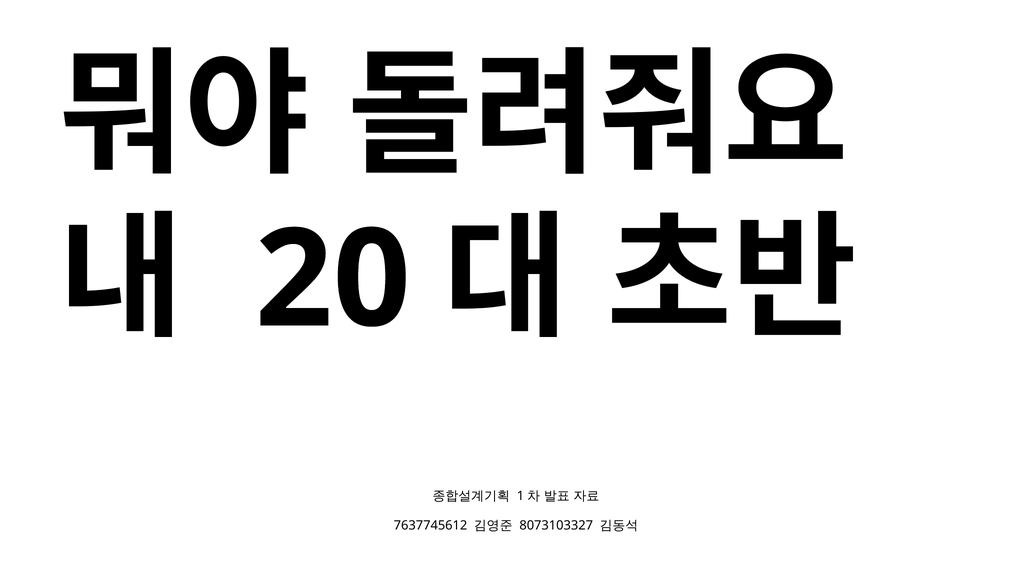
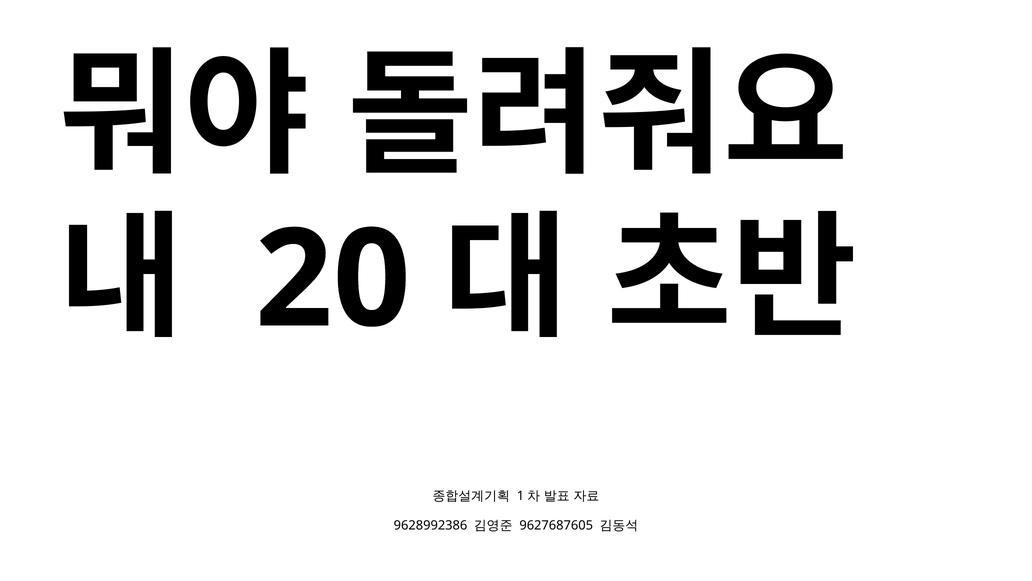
7637745612: 7637745612 -> 9628992386 (431, 525)
8073103327: 8073103327 -> 9627687605 (556, 525)
